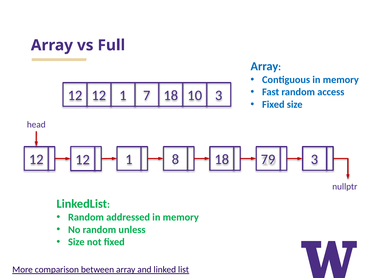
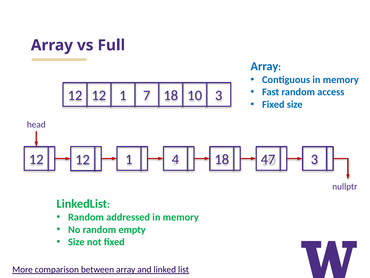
8: 8 -> 4 (175, 159)
79: 79 -> 47 (268, 159)
unless: unless -> empty (132, 229)
